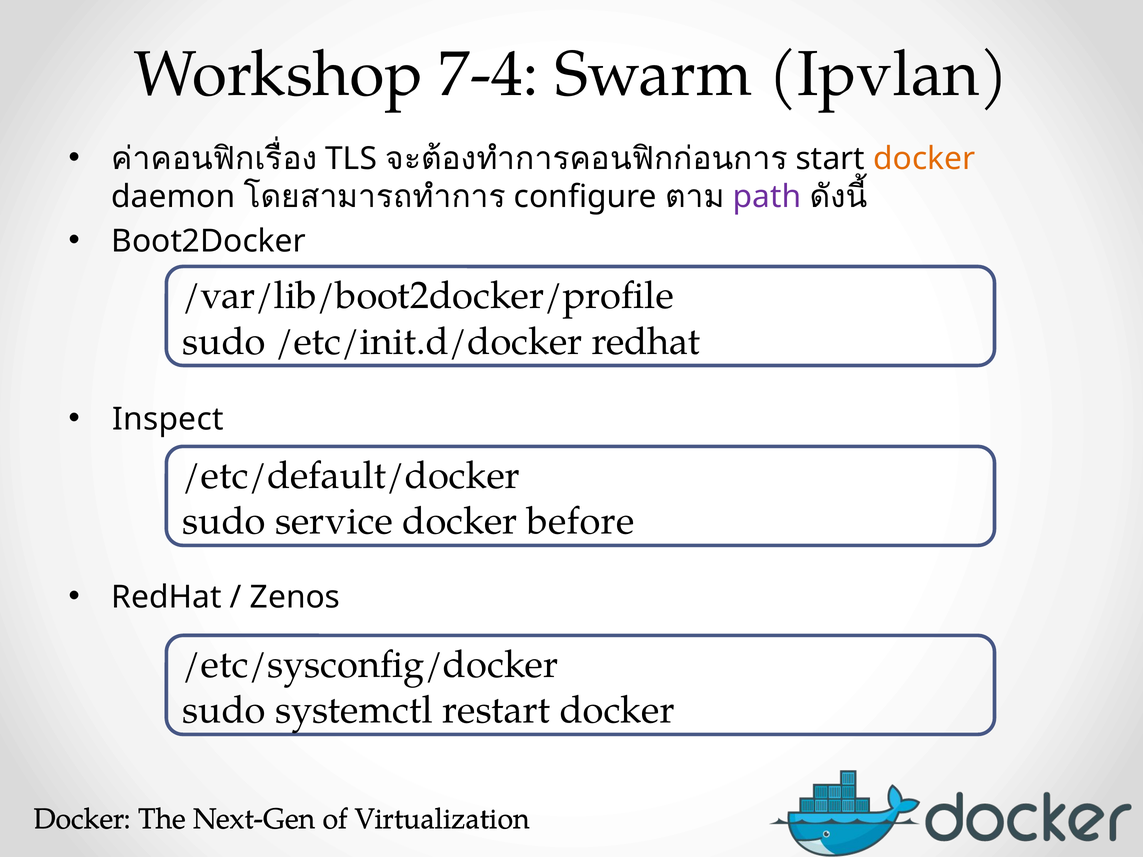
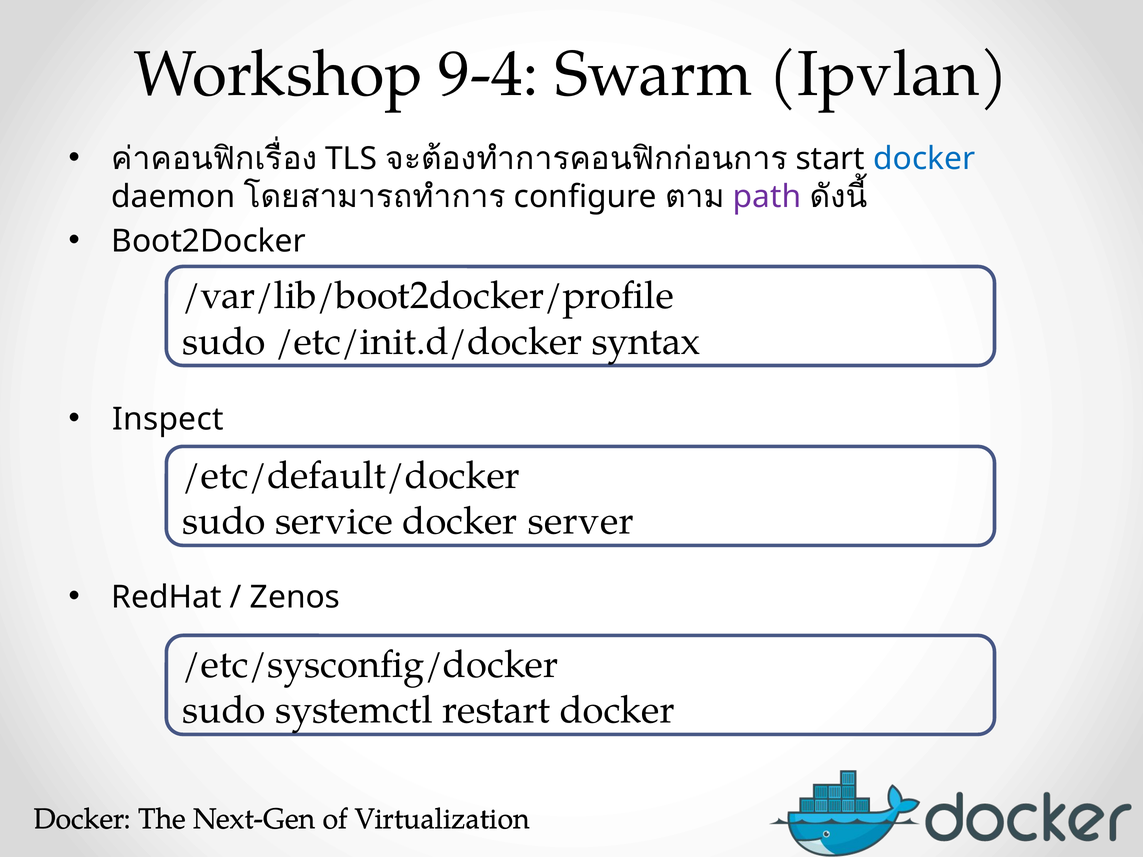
7-4: 7-4 -> 9-4 (489, 74)
docker colour: orange -> blue (924, 159)
/etc/init.d/docker redhat: redhat -> syntax (646, 342)
before: before -> server (581, 522)
